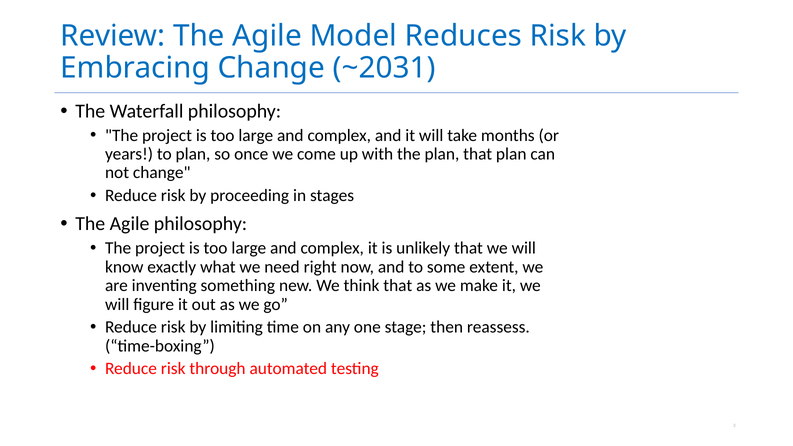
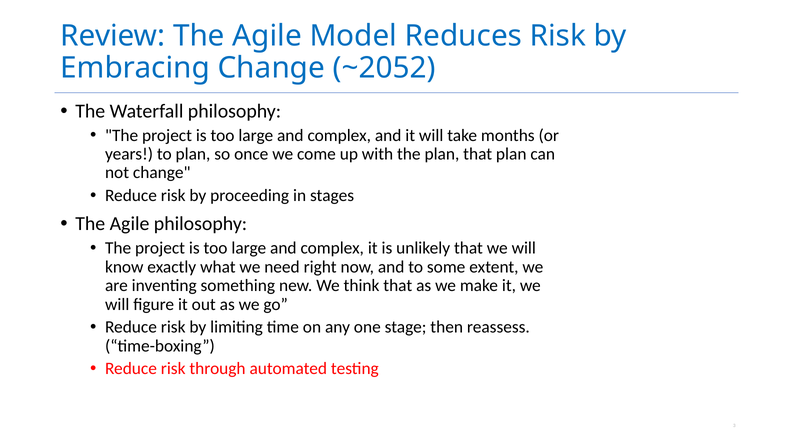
~2031: ~2031 -> ~2052 (384, 68)
